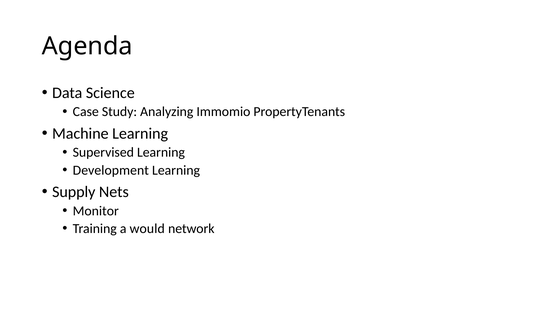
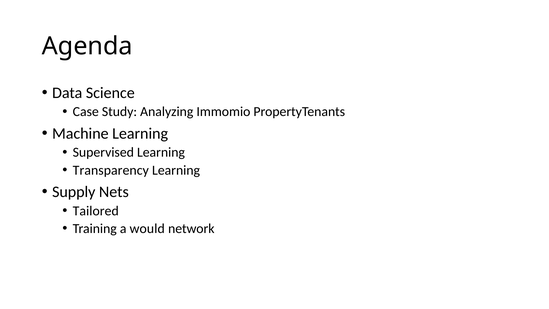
Development: Development -> Transparency (111, 170)
Monitor: Monitor -> Tailored (96, 211)
